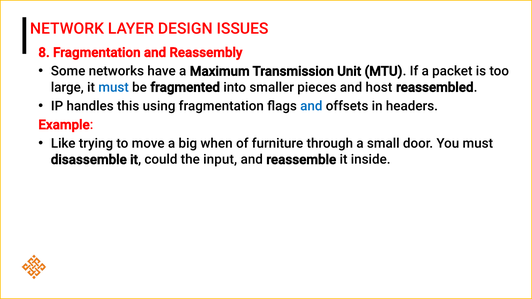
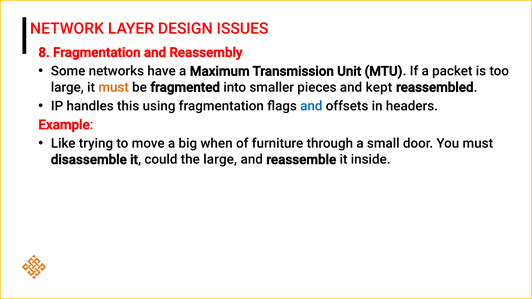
must colour: blue -> orange (114, 87)
host: host -> kept (379, 87)
the input: input -> large (220, 160)
